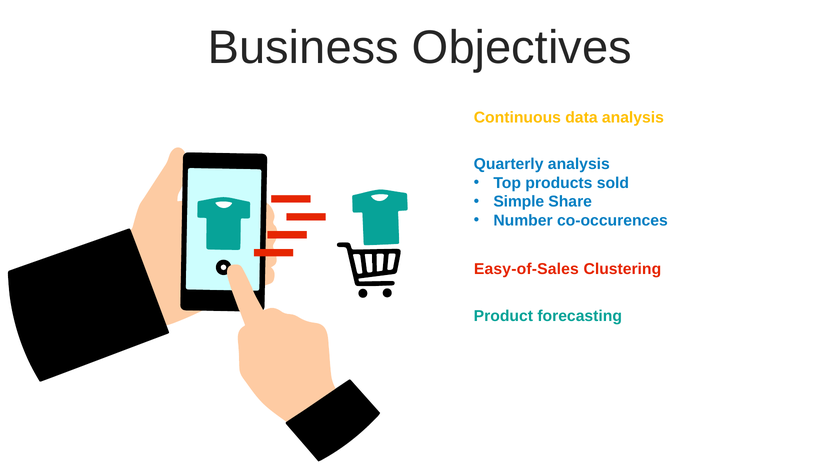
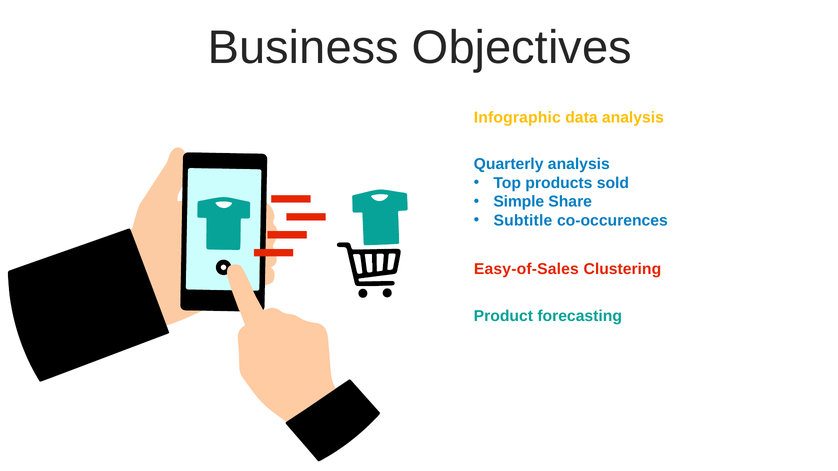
Continuous: Continuous -> Infographic (517, 118)
Number: Number -> Subtitle (523, 221)
